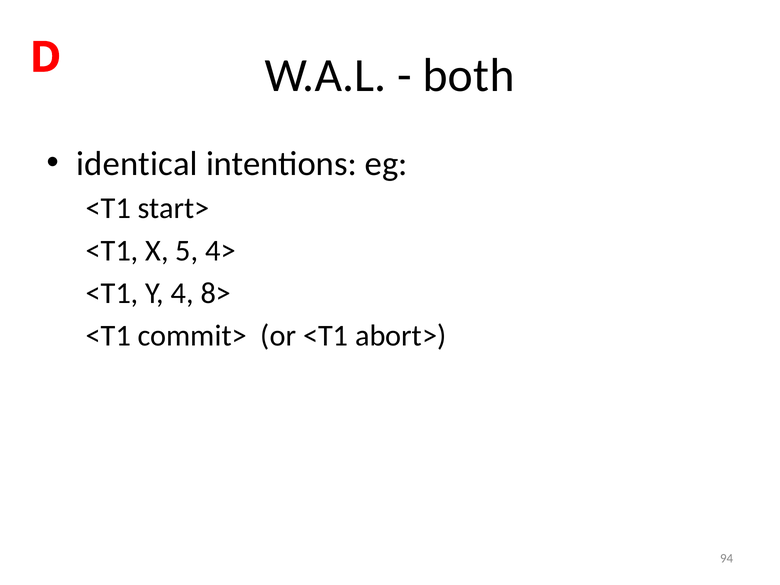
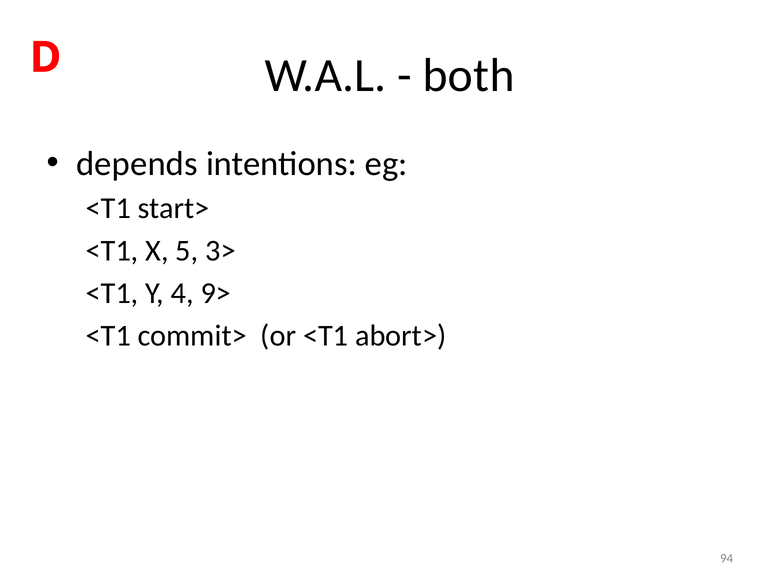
identical: identical -> depends (137, 164)
4>: 4> -> 3> (220, 251)
8>: 8> -> 9> (216, 293)
